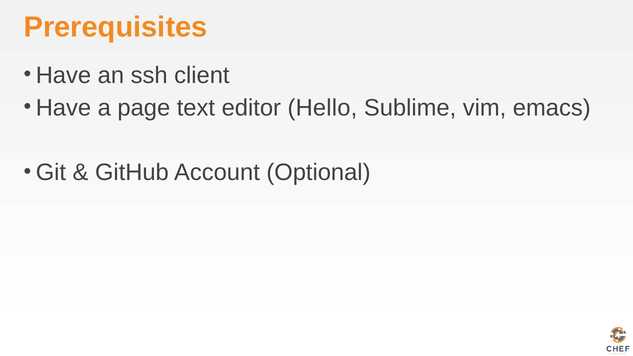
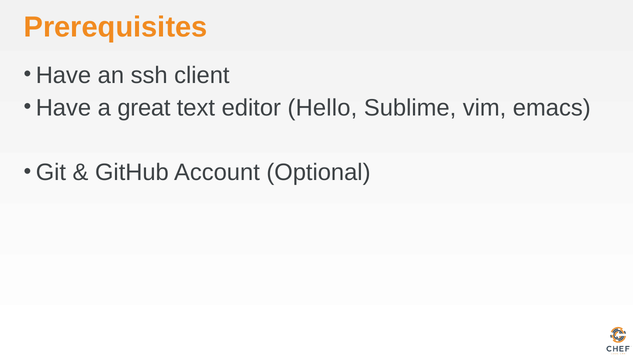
page: page -> great (144, 108)
